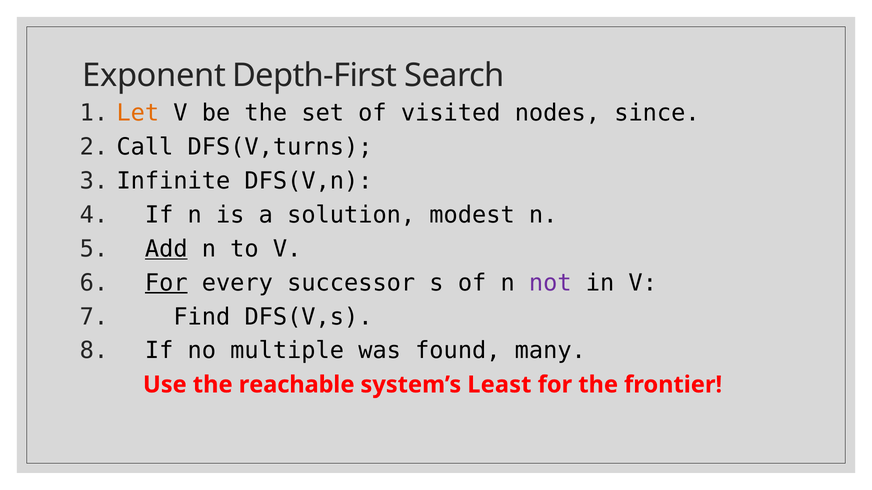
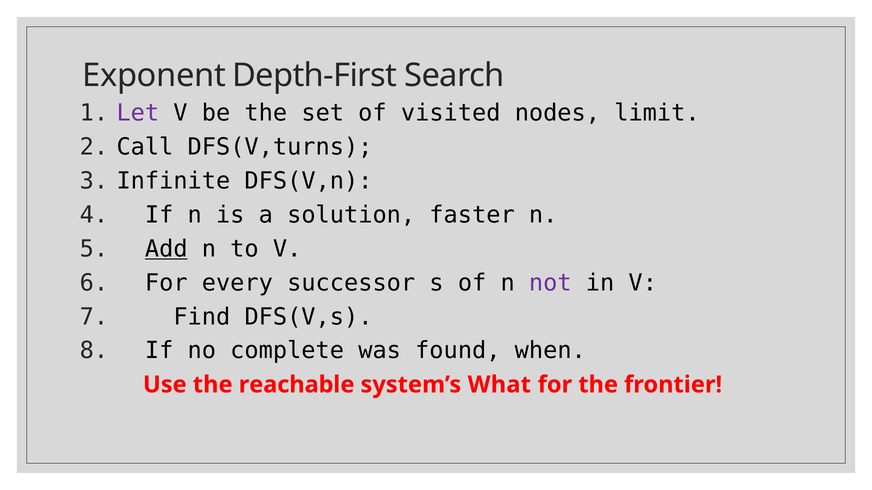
Let colour: orange -> purple (138, 113)
since: since -> limit (657, 113)
modest: modest -> faster (472, 215)
For underline: present -> none (166, 283)
multiple: multiple -> complete (287, 351)
many: many -> when (550, 351)
Least: Least -> What (499, 385)
